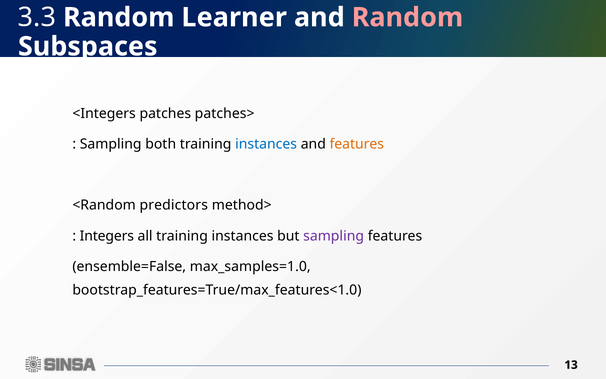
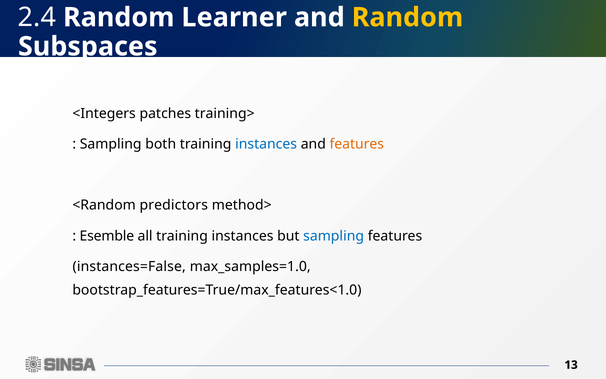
3.3: 3.3 -> 2.4 (37, 17)
Random colour: pink -> yellow (407, 17)
patches>: patches> -> training> (225, 113)
Integers: Integers -> Esemble (107, 236)
sampling colour: purple -> blue (334, 236)
ensemble=False: ensemble=False -> instances=False (129, 266)
